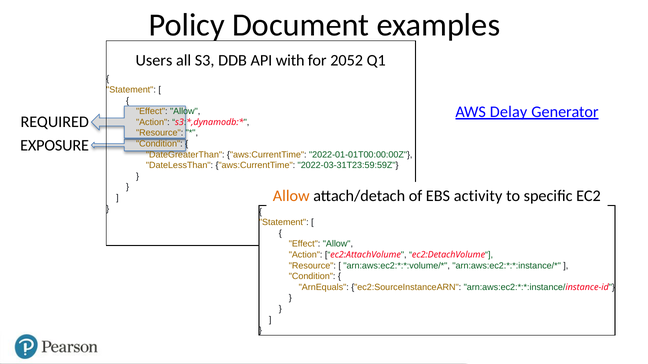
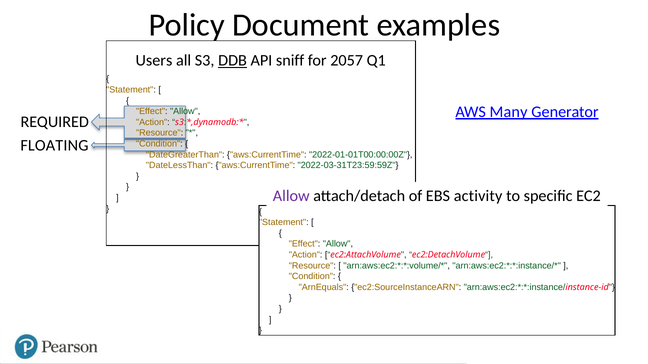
DDB underline: none -> present (233, 61)
with: with -> sniff (290, 61)
2052: 2052 -> 2057 (347, 61)
Delay: Delay -> Many (509, 112)
EXPOSURE: EXPOSURE -> FLOATING (54, 146)
Allow colour: orange -> purple (291, 196)
